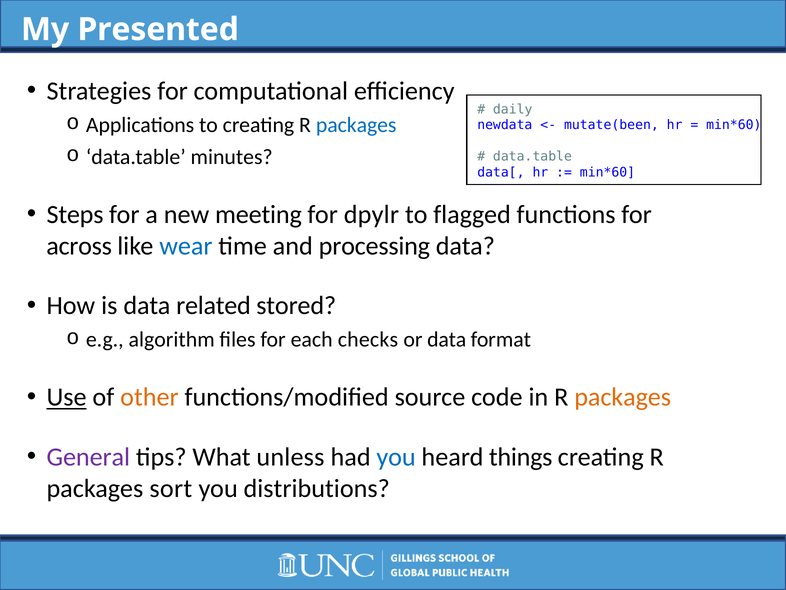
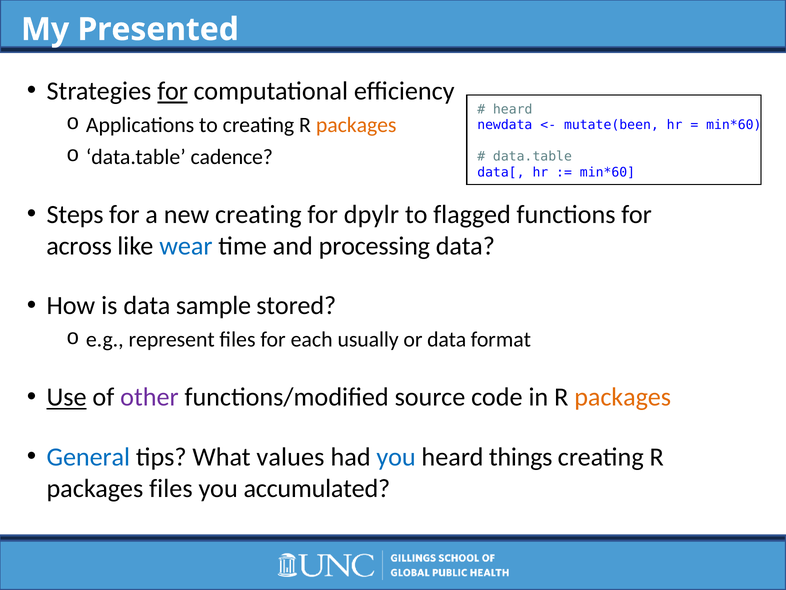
for underline: none -> present (173, 91)
daily: daily -> heard (513, 109)
packages colour: blue -> orange (356, 125)
minutes: minutes -> cadence (232, 157)
new meeting: meeting -> creating (258, 214)
related: related -> sample (213, 306)
algorithm: algorithm -> represent (172, 340)
checks: checks -> usually (368, 340)
other colour: orange -> purple (149, 397)
General colour: purple -> blue (88, 457)
unless: unless -> values (290, 457)
packages sort: sort -> files (171, 488)
distributions: distributions -> accumulated (317, 488)
